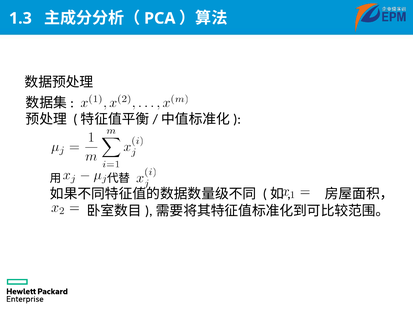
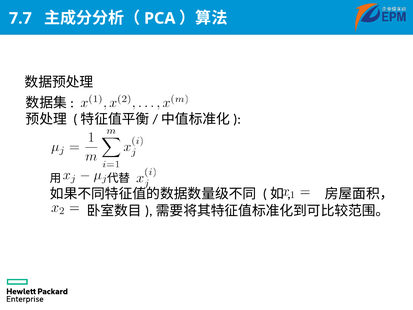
1.3: 1.3 -> 7.7 (20, 18)
